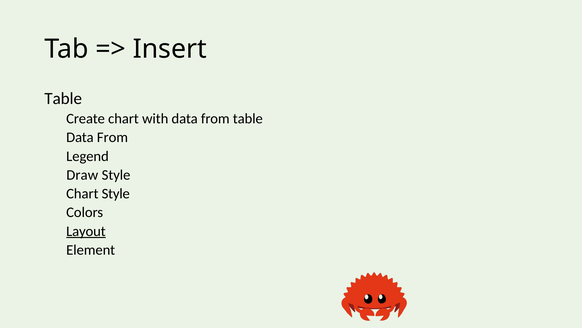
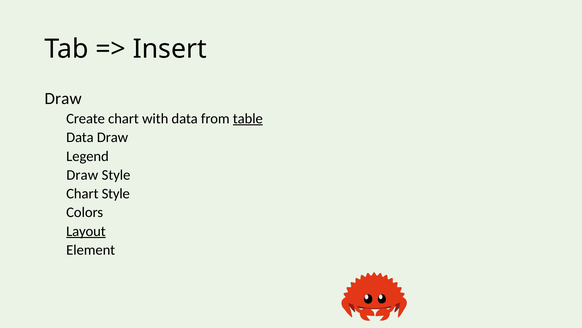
Table: Table -> Draw (63, 98)
table underline: none -> present (248, 118)
From: From -> Draw (112, 137)
